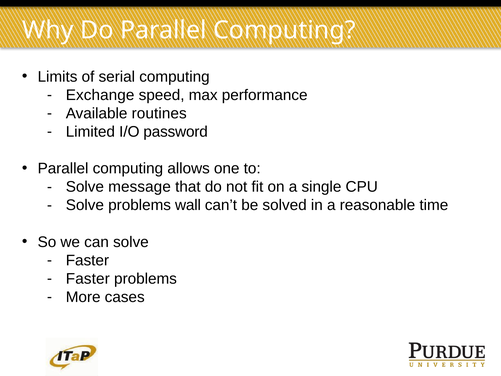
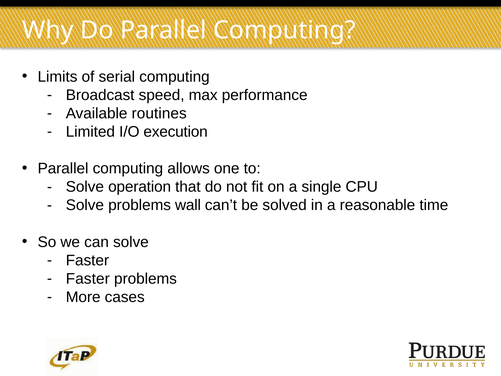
Exchange: Exchange -> Broadcast (100, 95)
password: password -> execution (176, 132)
message: message -> operation (140, 187)
